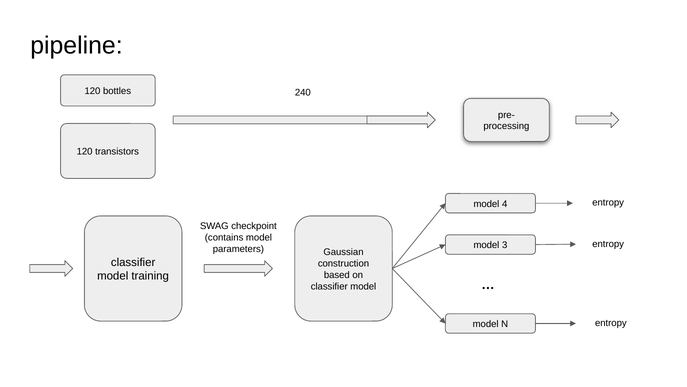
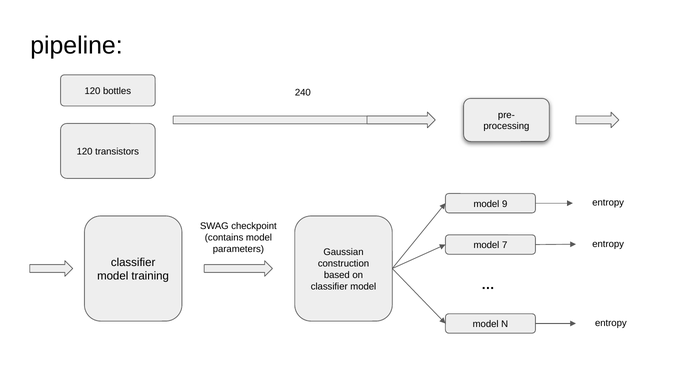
4: 4 -> 9 (505, 204)
3: 3 -> 7 (505, 245)
